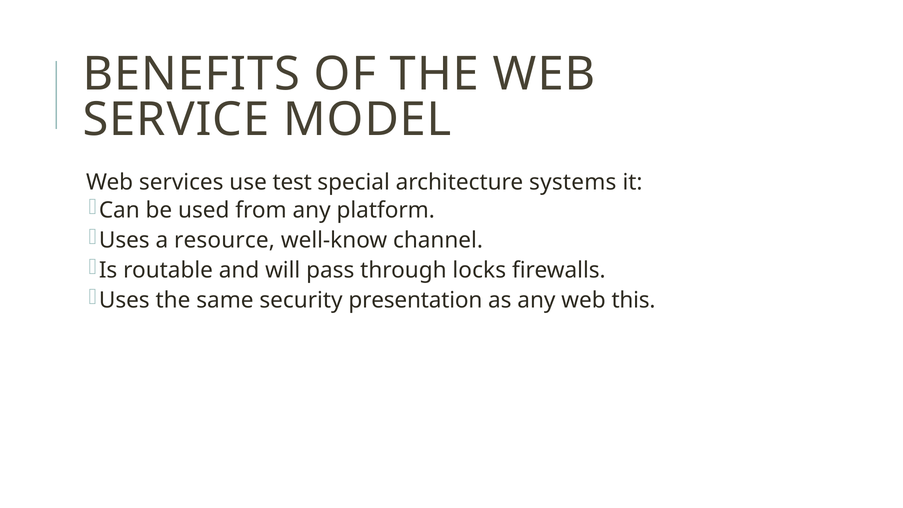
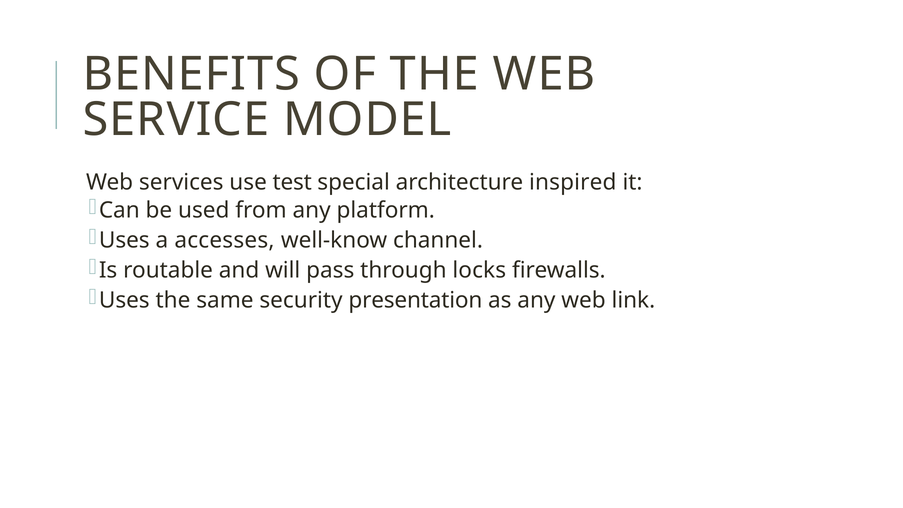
systems: systems -> inspired (573, 182)
resource: resource -> accesses (224, 240)
this: this -> link (633, 300)
